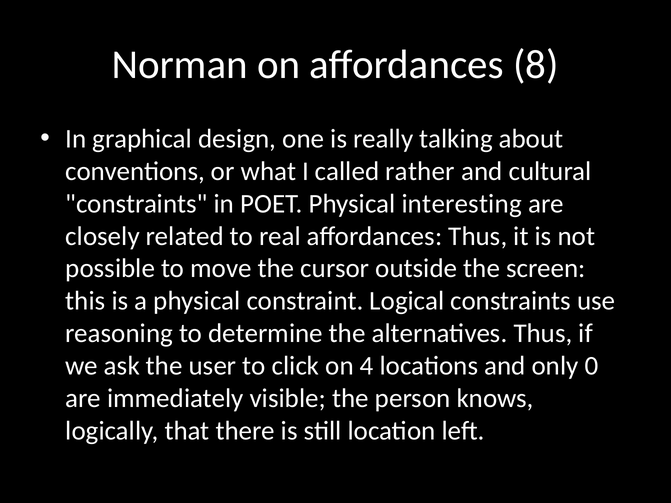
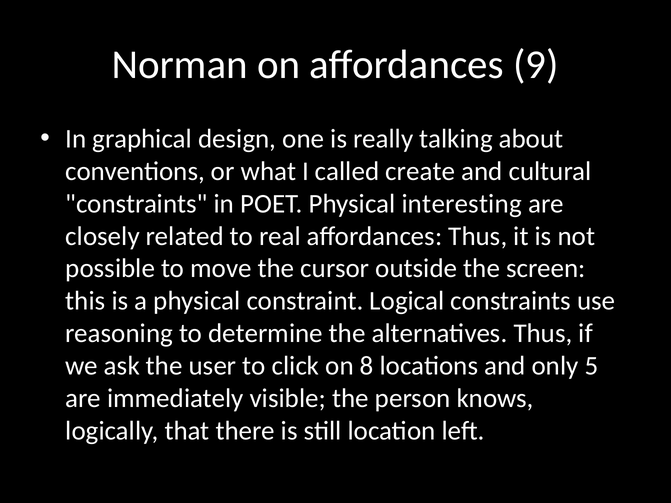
8: 8 -> 9 (536, 65)
rather: rather -> create (420, 171)
4: 4 -> 8 (367, 366)
0: 0 -> 5 (592, 366)
